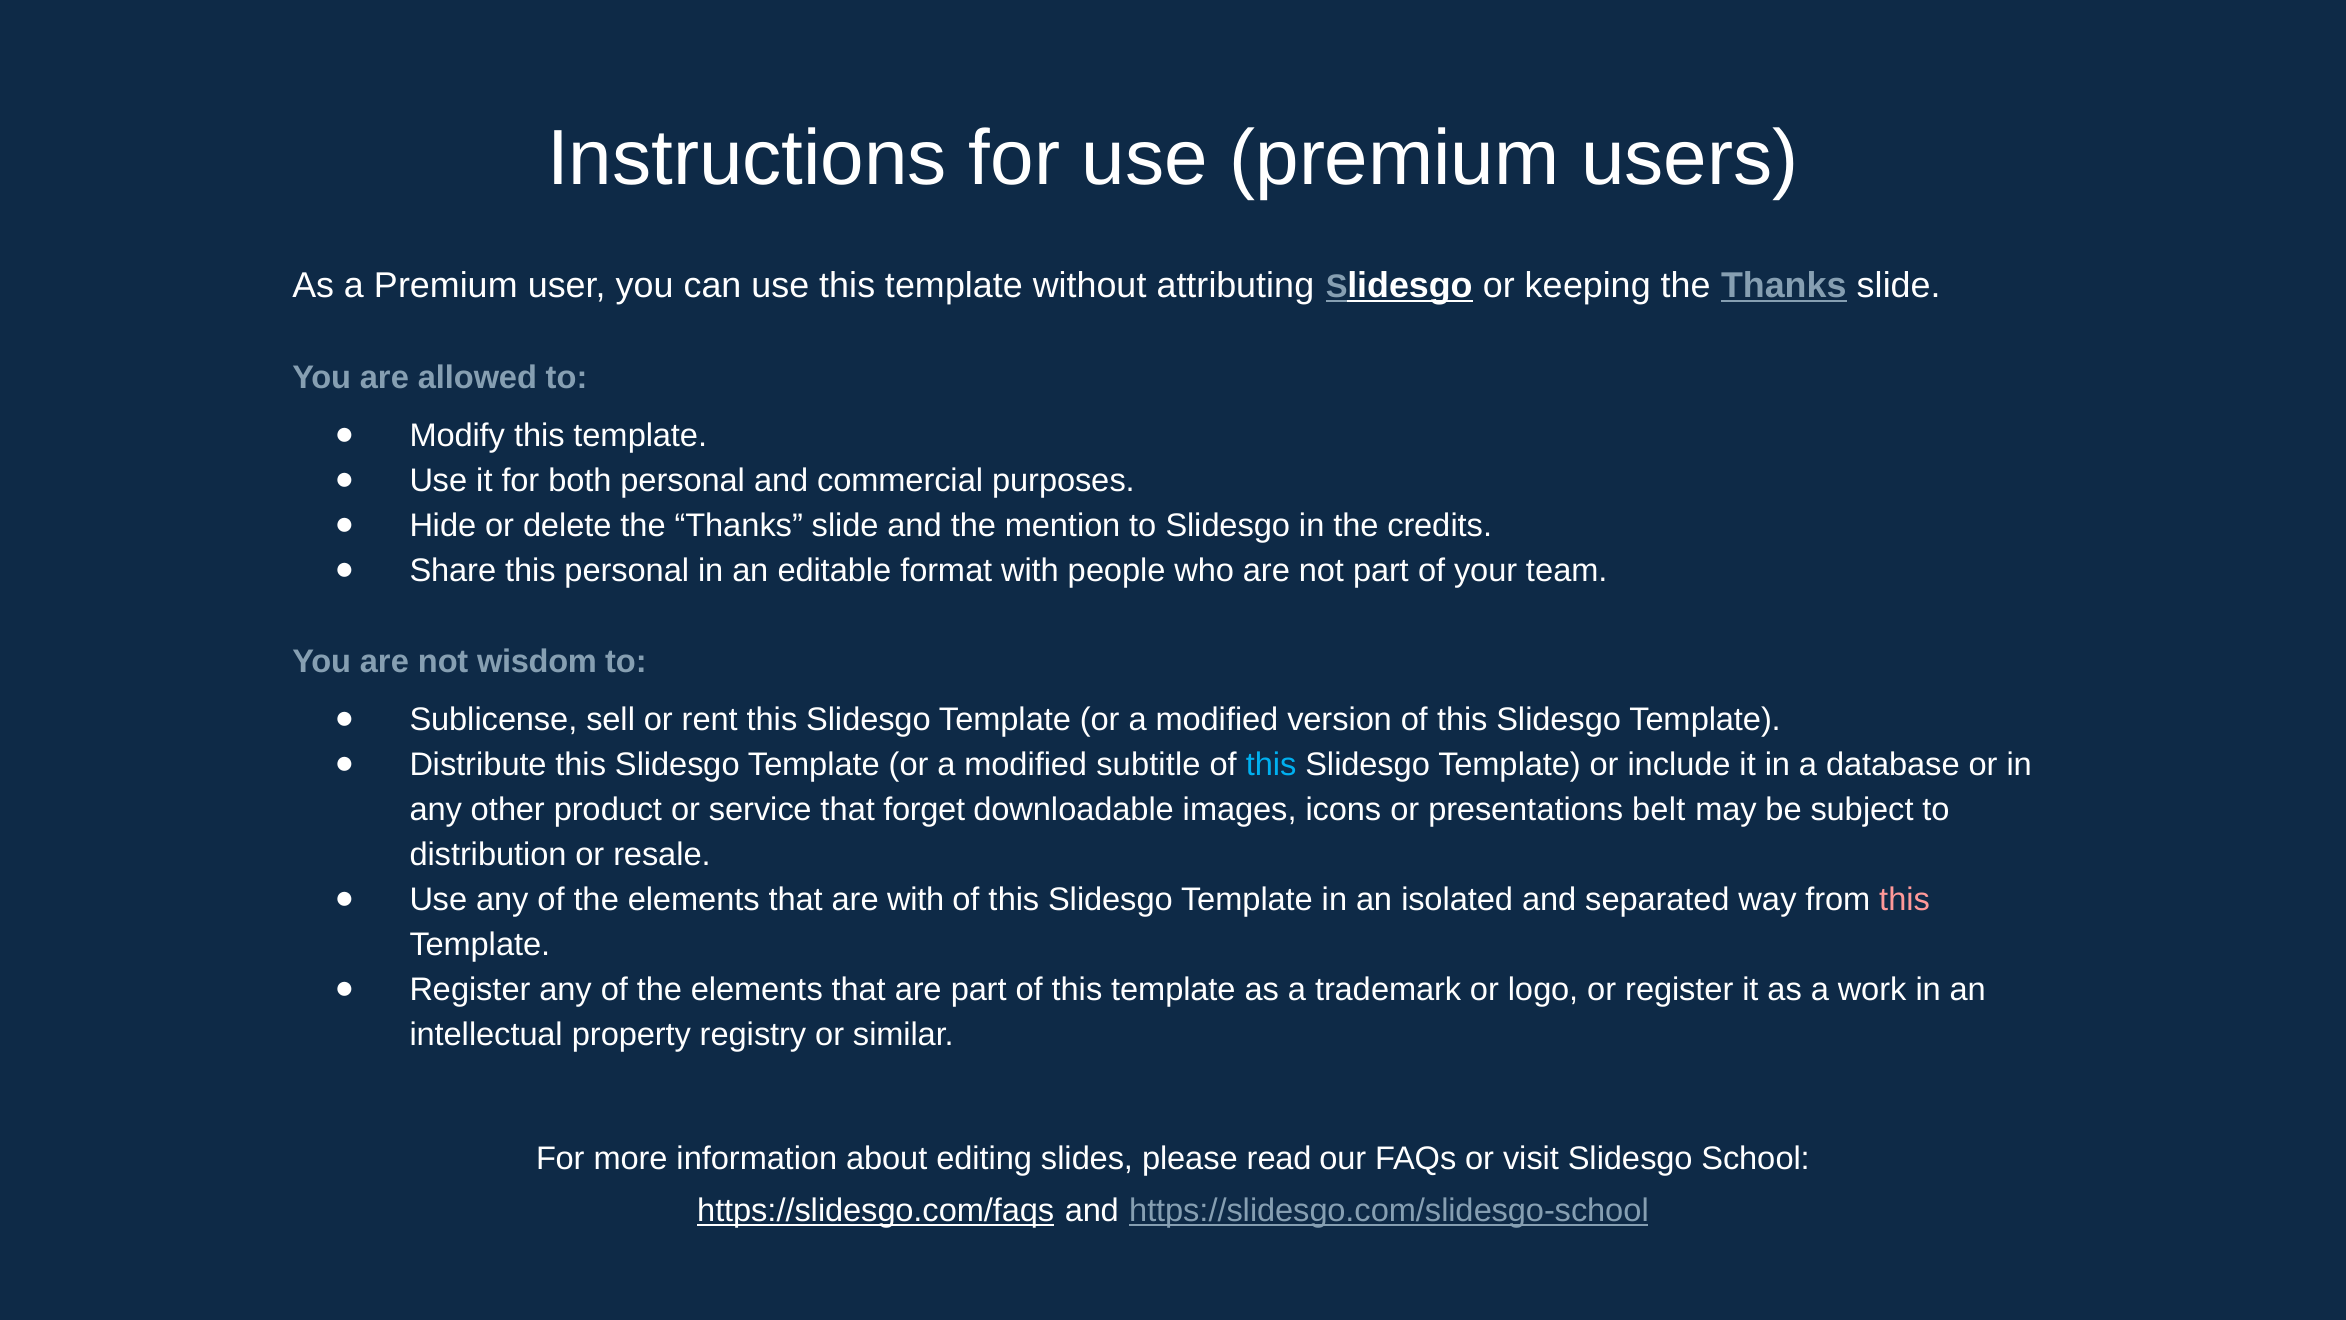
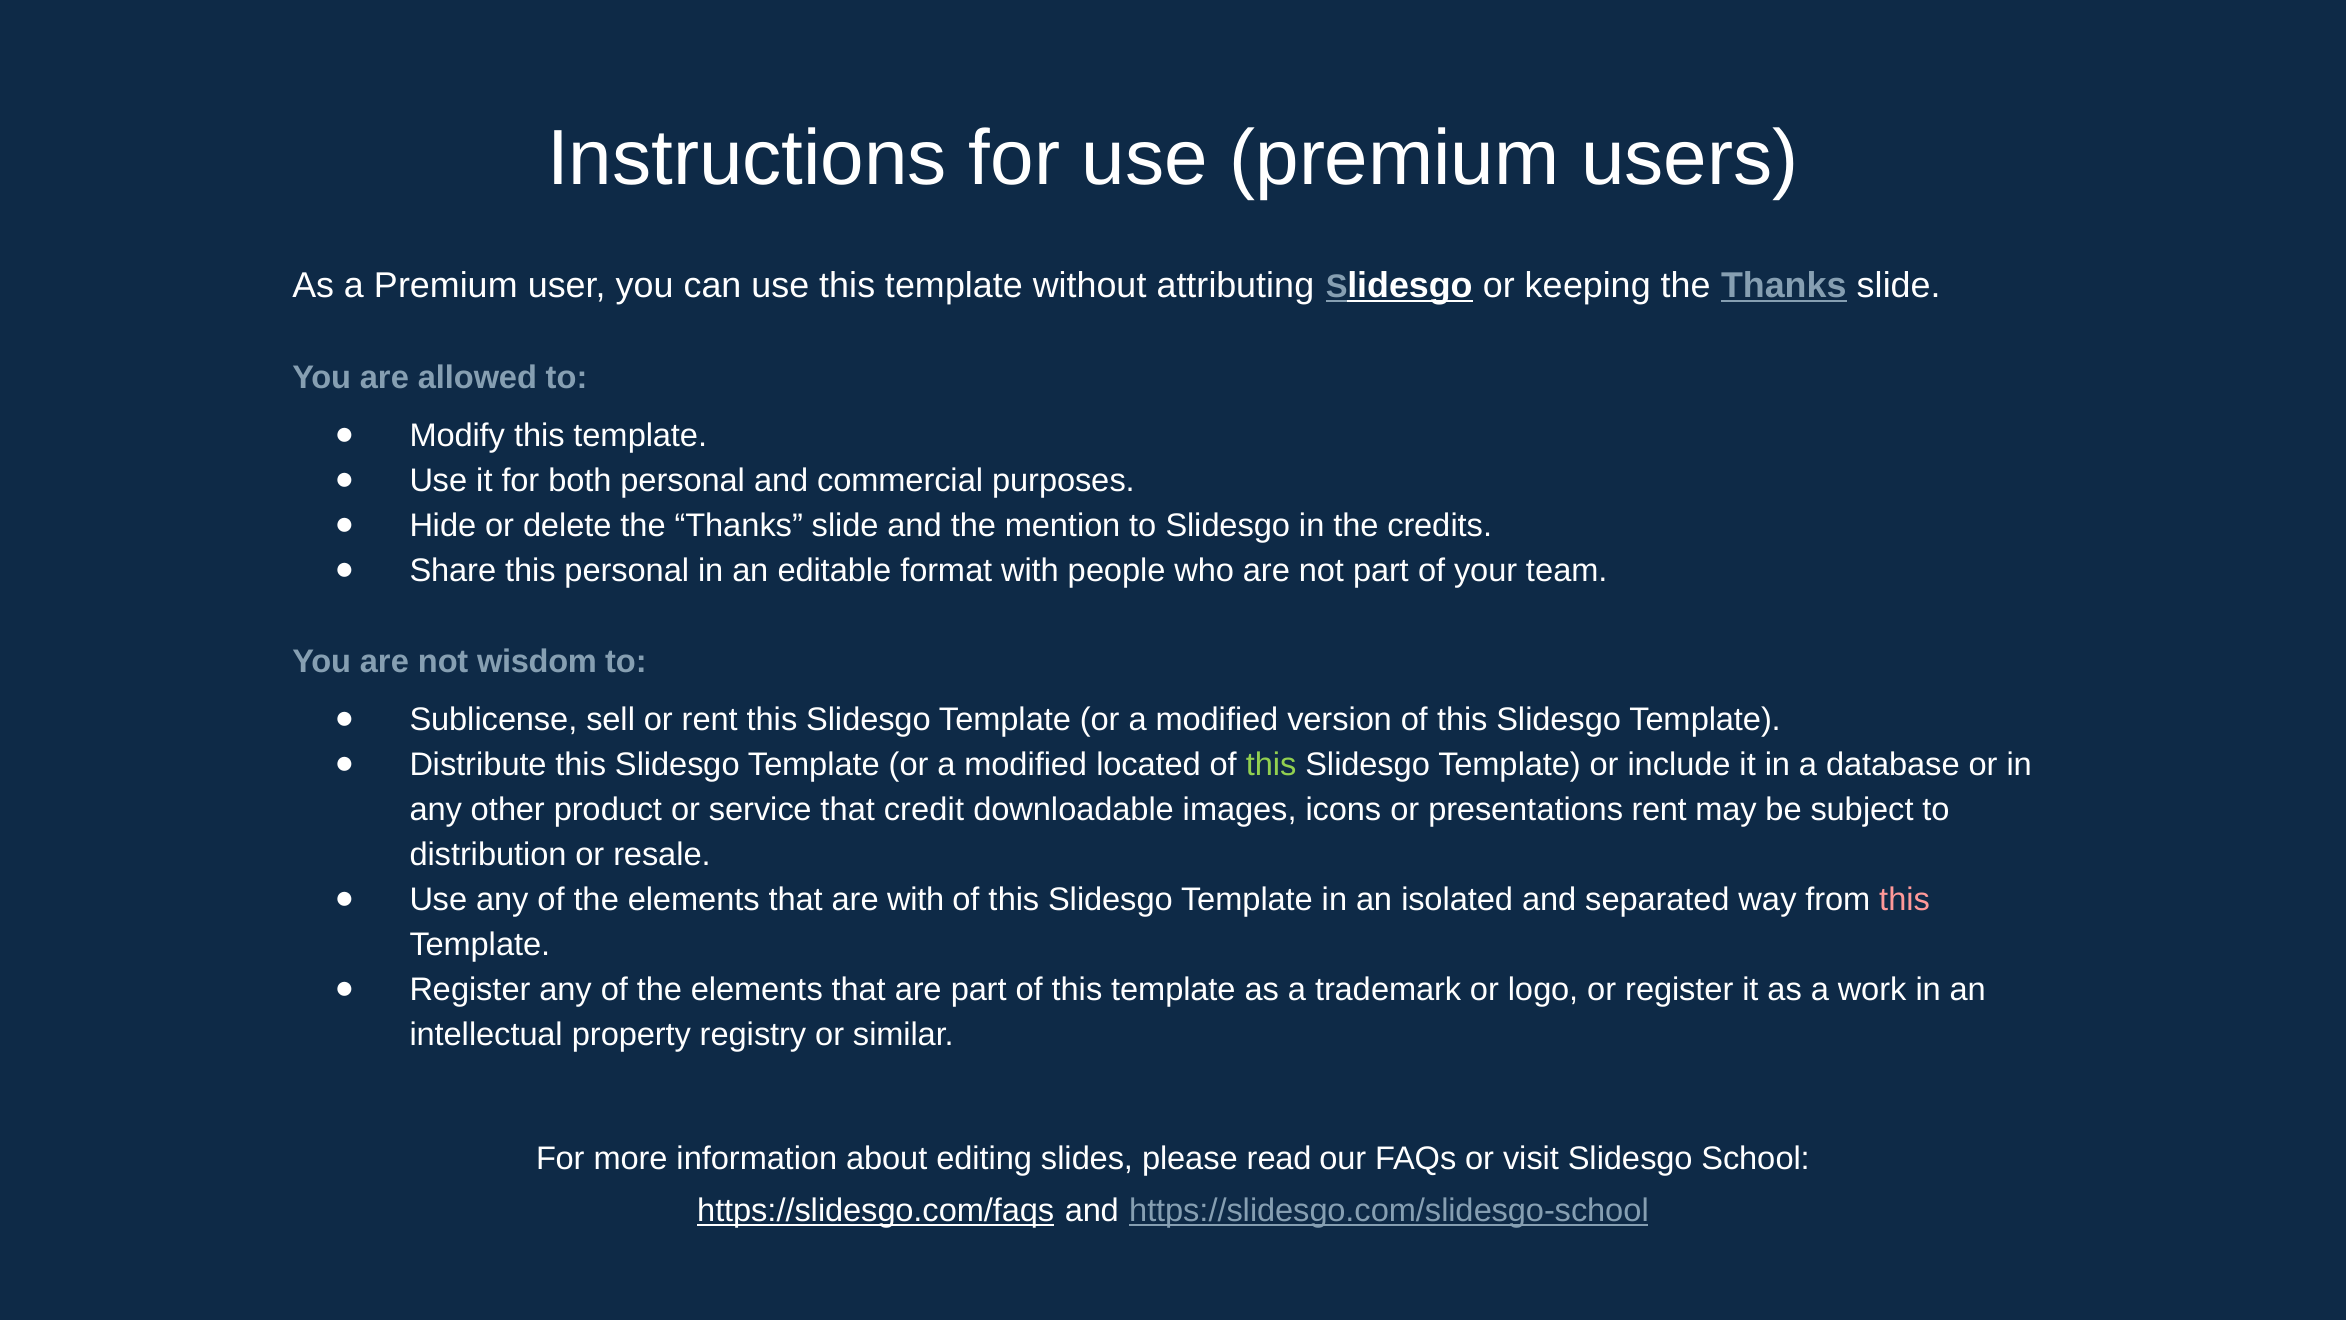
subtitle: subtitle -> located (1149, 764)
this colour: light blue -> light green (1271, 764)
forget: forget -> credit (924, 809)
presentations belt: belt -> rent (1659, 809)
